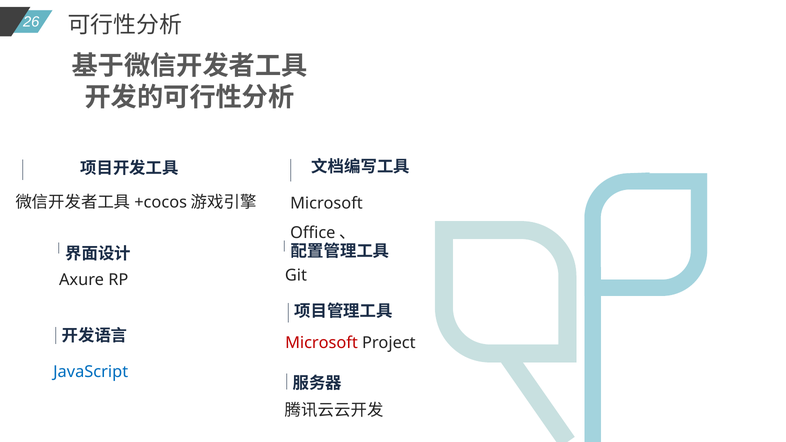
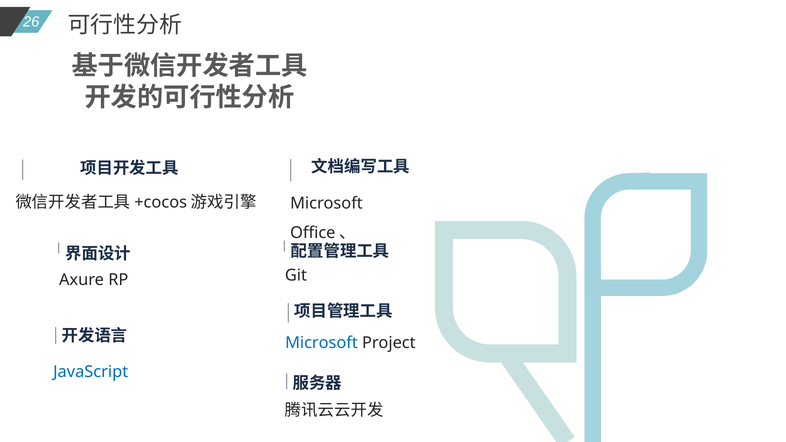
Microsoft colour: red -> blue (321, 343)
